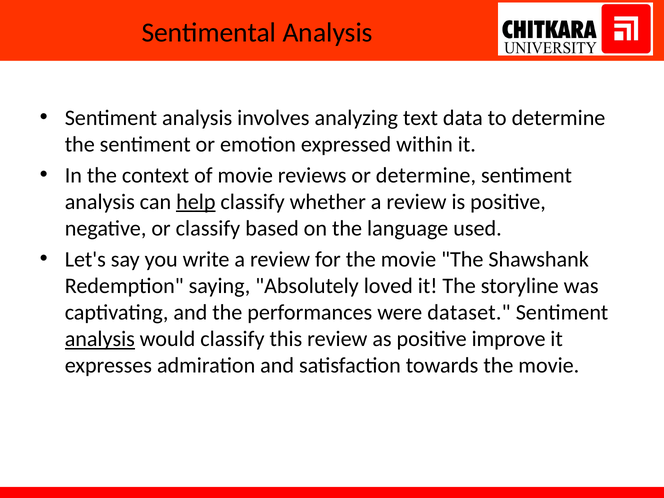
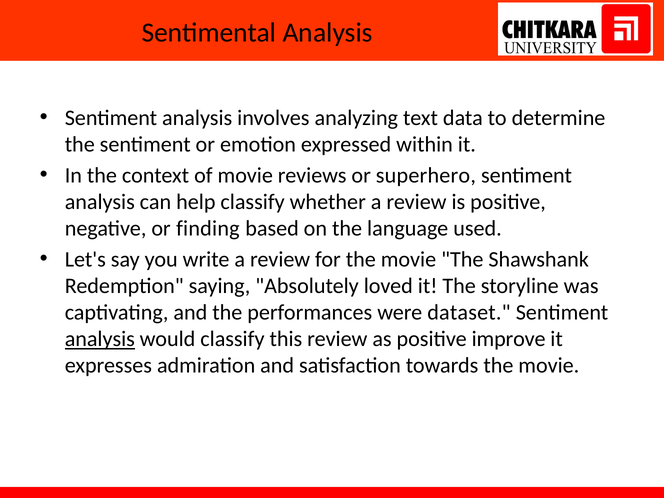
or determine: determine -> superhero (426, 175)
help underline: present -> none (196, 202)
or classify: classify -> finding (208, 228)
